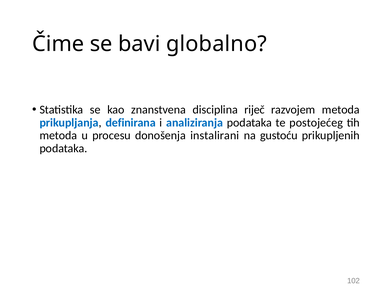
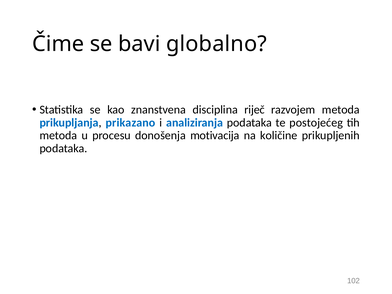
definirana: definirana -> prikazano (131, 123)
instalirani: instalirani -> motivacija (215, 136)
gustoću: gustoću -> količine (279, 136)
